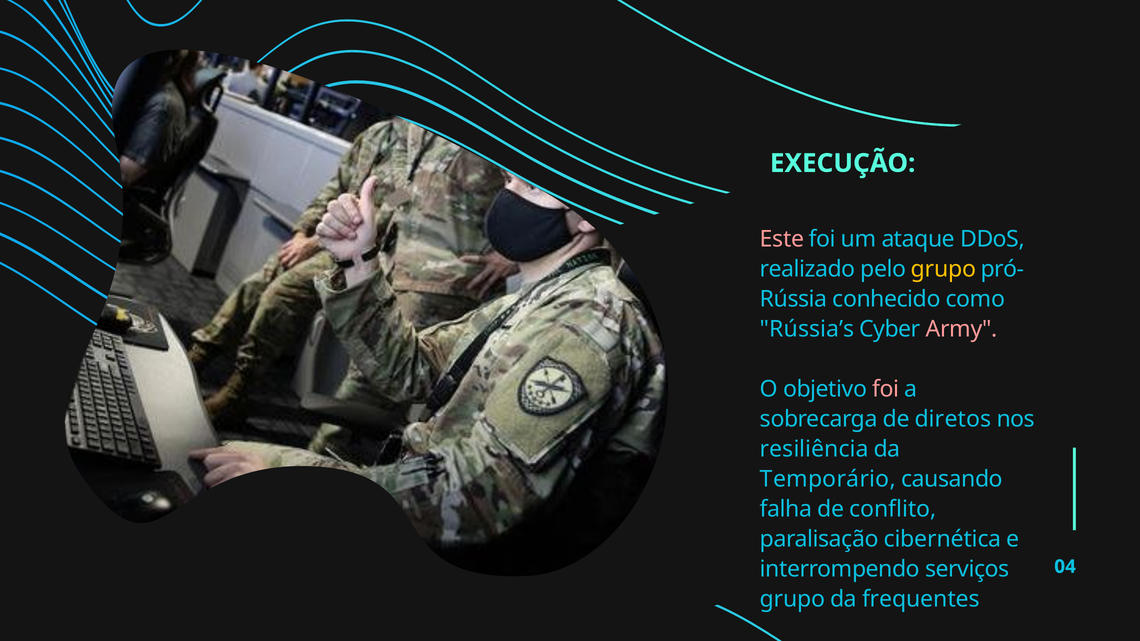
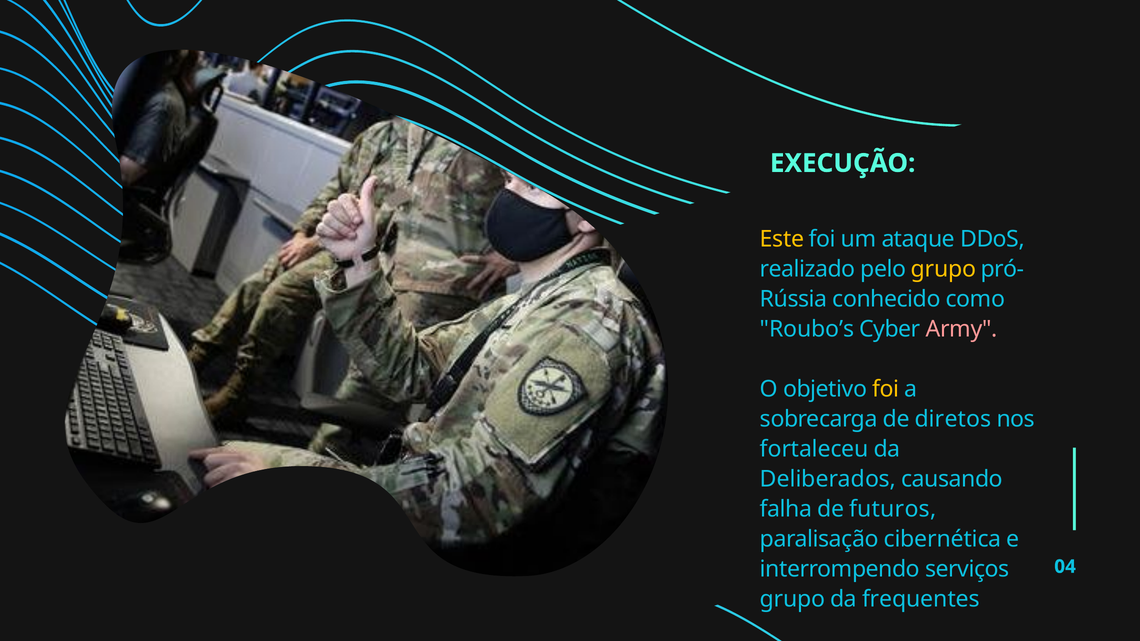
Este colour: pink -> yellow (782, 239)
Rússia’s: Rússia’s -> Roubo’s (807, 329)
foi colour: pink -> yellow (886, 389)
resiliência: resiliência -> fortaleceu (814, 449)
Temporário: Temporário -> Deliberados (828, 479)
conflito: conflito -> futuros (893, 510)
